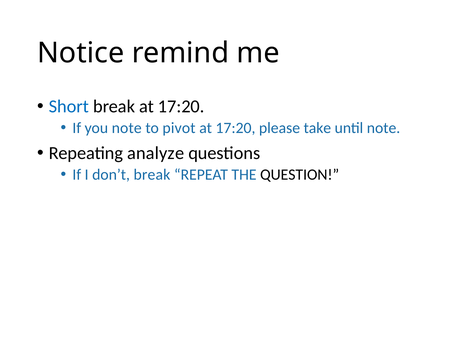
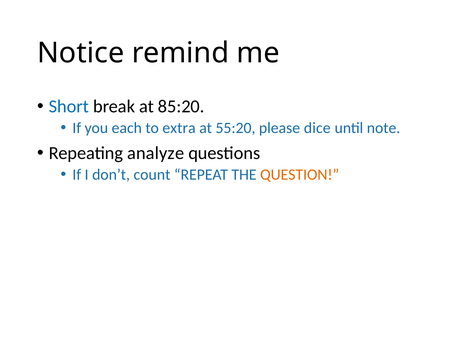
break at 17:20: 17:20 -> 85:20 (181, 106)
you note: note -> each (127, 128)
pivot: pivot -> extra (179, 128)
17:20: 17:20 -> 55:20 (235, 128)
take: take -> dice (317, 128)
don’t break: break -> count (152, 174)
QUESTION colour: black -> orange (300, 174)
